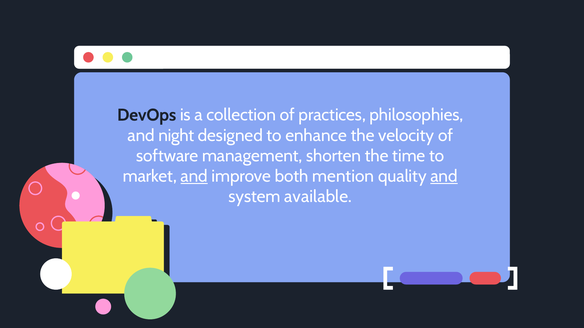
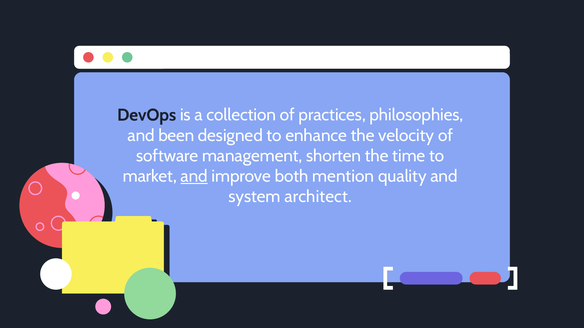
night: night -> been (176, 136)
and underline: present -> none (444, 176)
available: available -> architect (318, 197)
